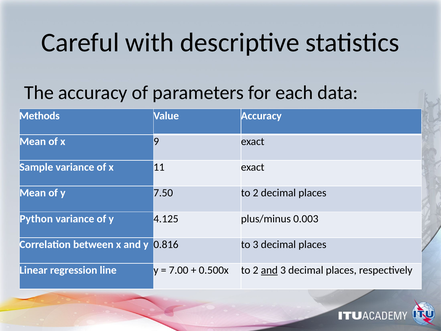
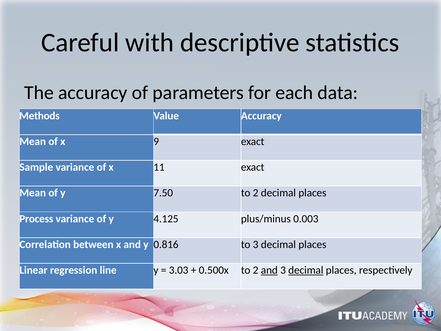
Python: Python -> Process (36, 219)
7.00: 7.00 -> 3.03 (179, 270)
decimal underline: none -> present (306, 270)
